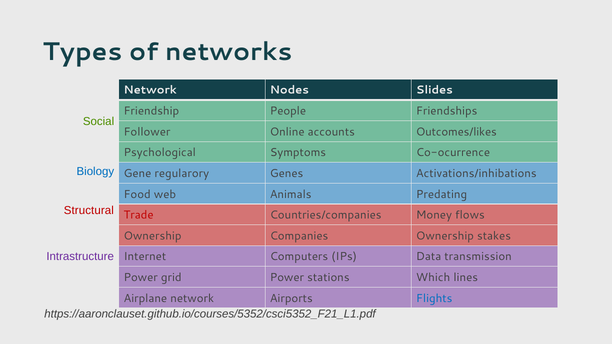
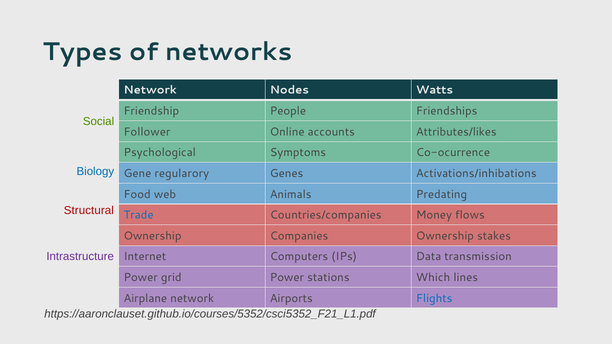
Slides: Slides -> Watts (434, 90)
Outcomes/likes: Outcomes/likes -> Attributes/likes (456, 132)
Trade colour: red -> blue (139, 215)
